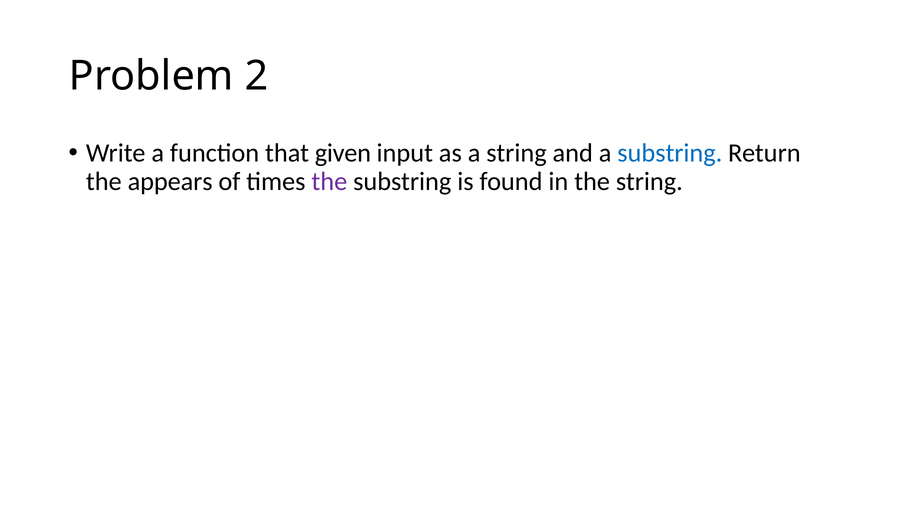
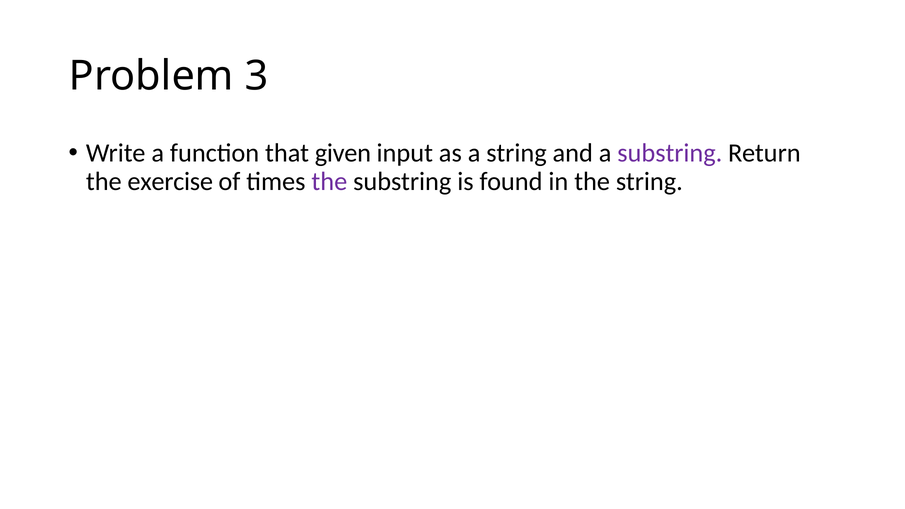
2: 2 -> 3 (256, 76)
substring colour: blue -> purple (670, 153)
appears: appears -> exercise (170, 182)
